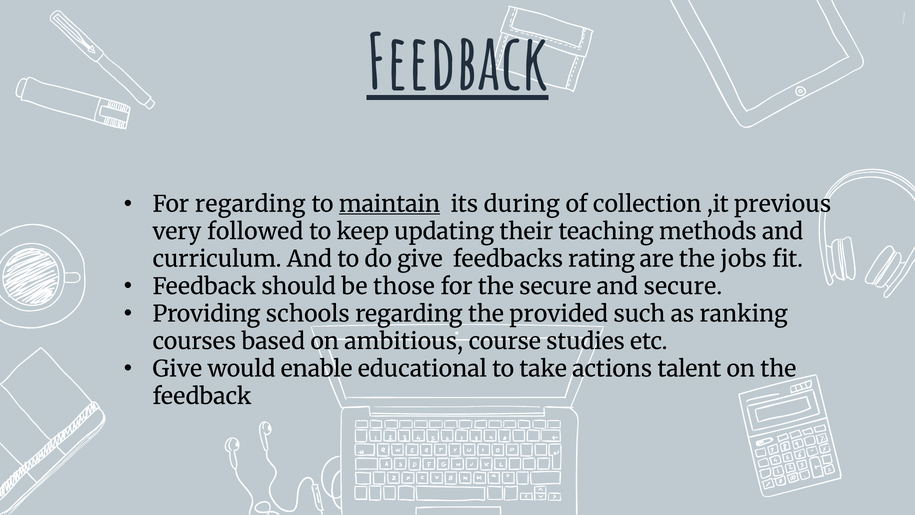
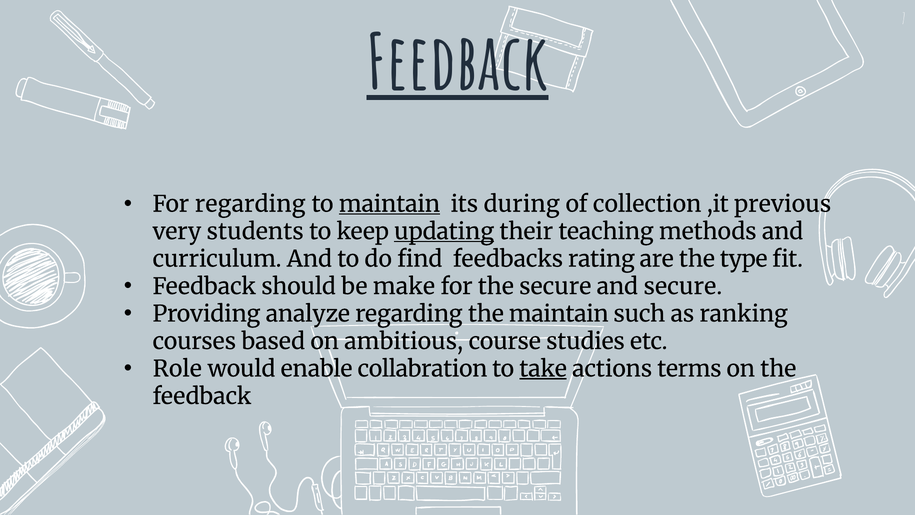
followed: followed -> students (255, 232)
updating underline: none -> present (444, 232)
do give: give -> find (420, 259)
jobs: jobs -> type (744, 259)
those: those -> make (404, 286)
schools: schools -> analyze (308, 314)
the provided: provided -> maintain (559, 314)
Give: Give -> Role (177, 369)
educational: educational -> collabration (422, 369)
take underline: none -> present (543, 369)
talent: talent -> terms (689, 369)
